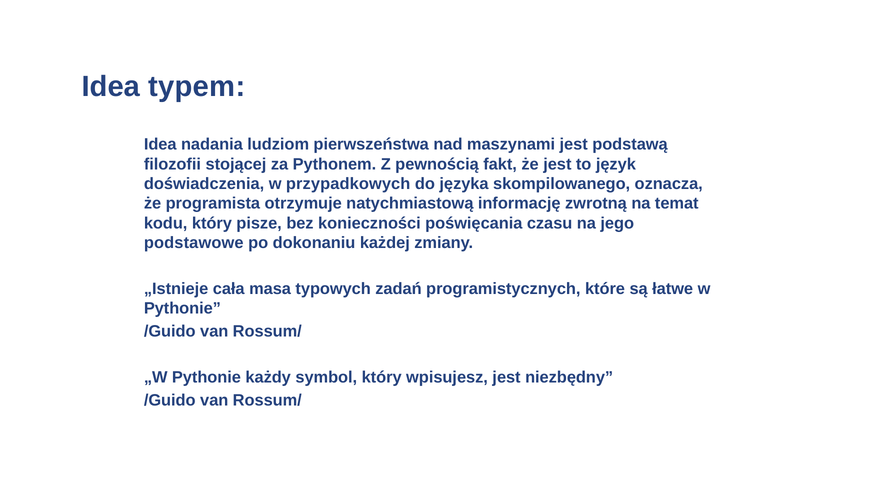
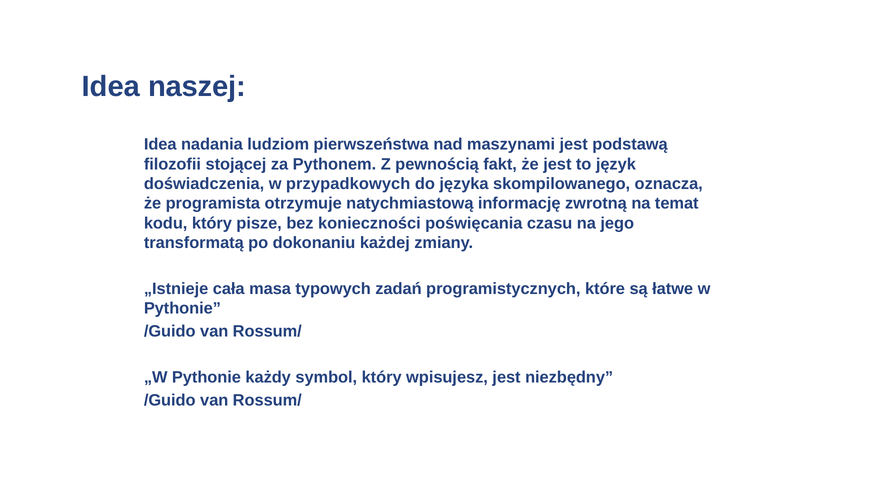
typem: typem -> naszej (197, 87)
podstawowe: podstawowe -> transformatą (194, 243)
